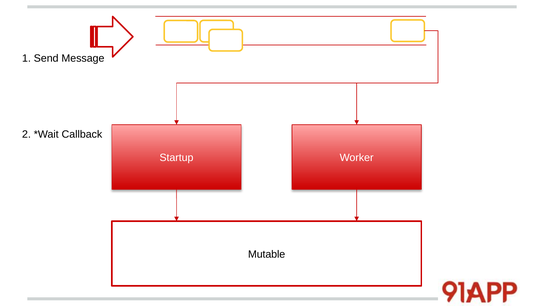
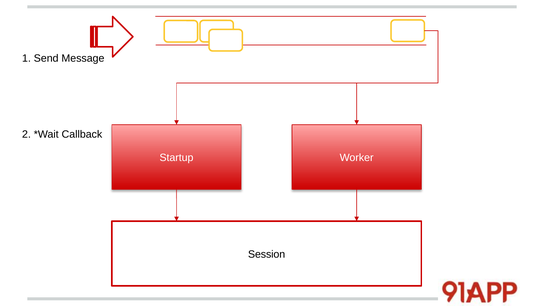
Mutable: Mutable -> Session (267, 254)
